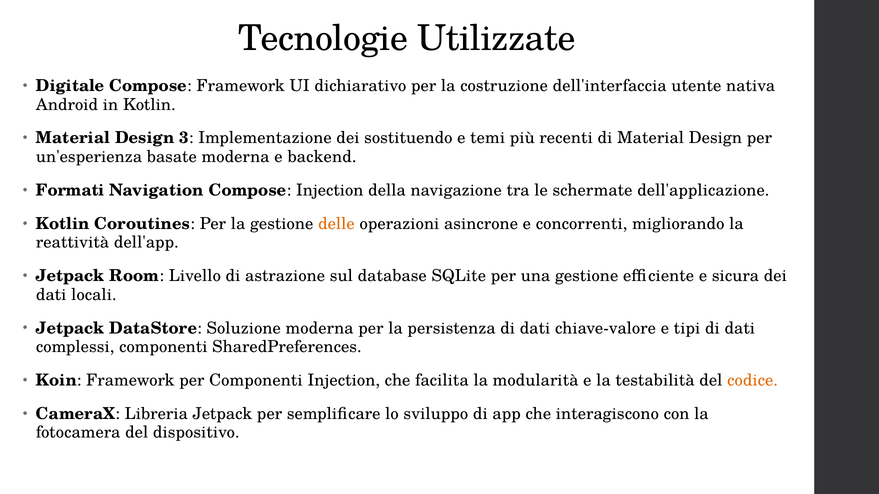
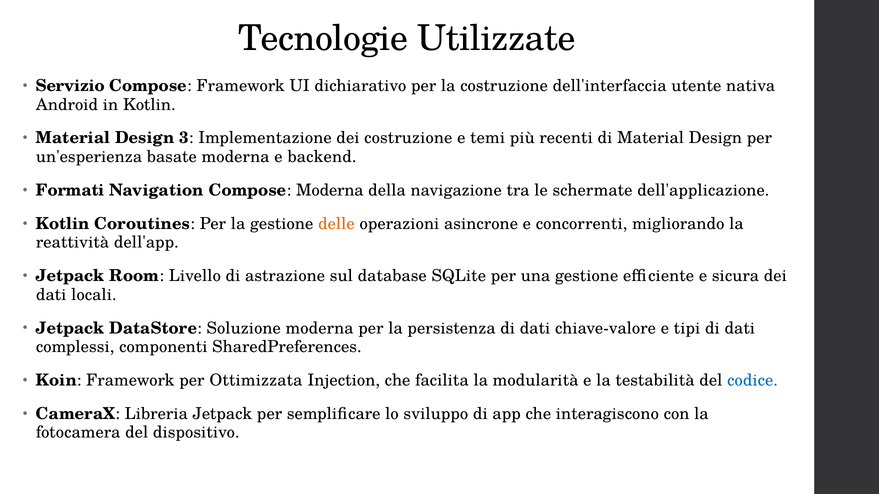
Digitale: Digitale -> Servizio (70, 86)
dei sostituendo: sostituendo -> costruzione (408, 138)
Compose Injection: Injection -> Moderna (330, 190)
per Componenti: Componenti -> Ottimizzata (256, 381)
codice colour: orange -> blue (753, 381)
